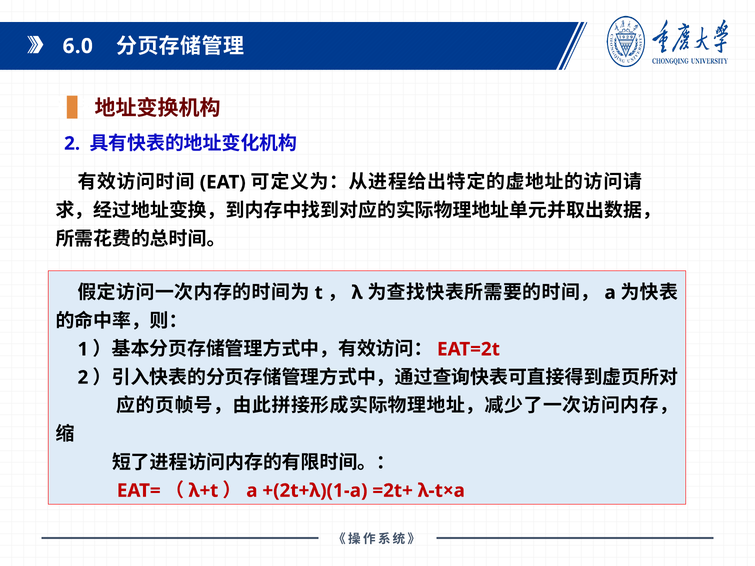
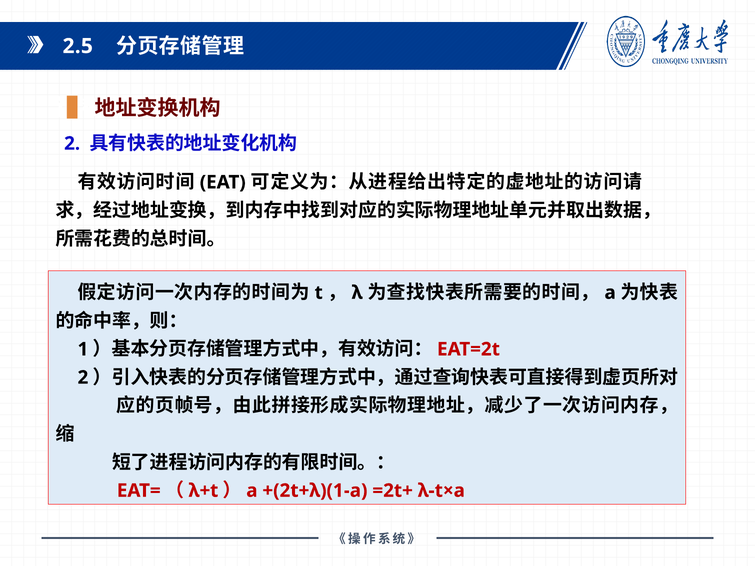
6.0: 6.0 -> 2.5 (78, 46)
